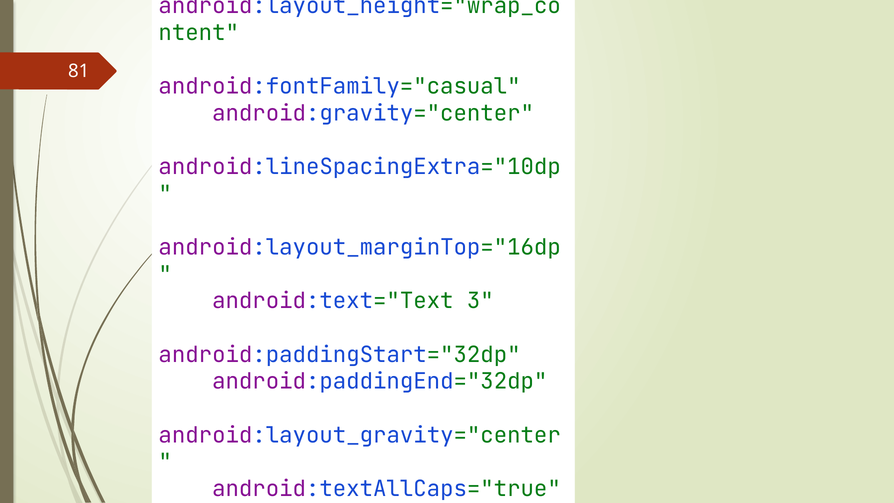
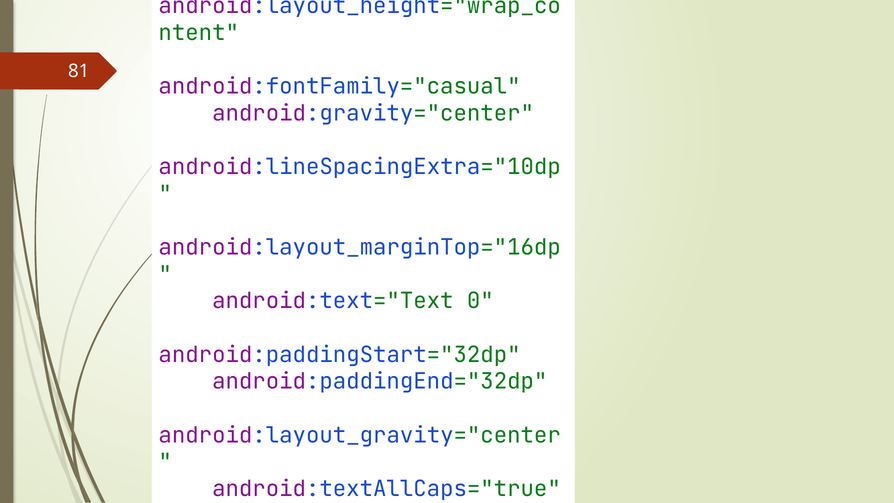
3: 3 -> 0 (480, 301)
